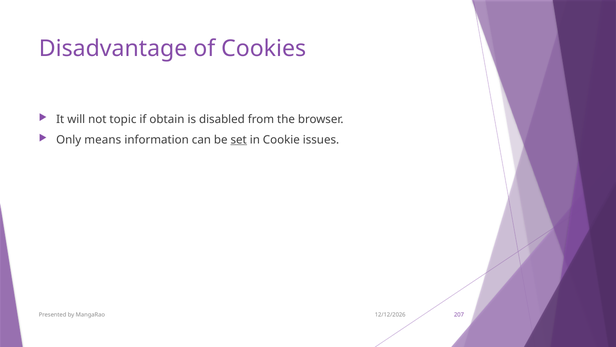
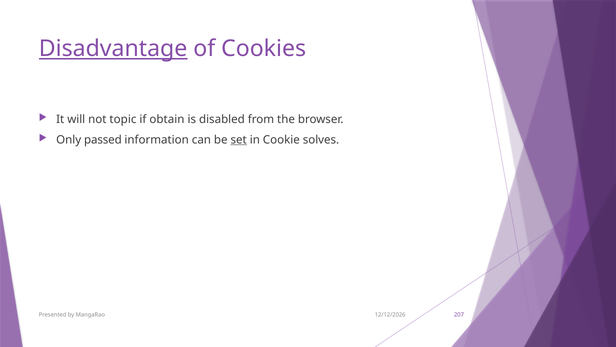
Disadvantage underline: none -> present (113, 49)
means: means -> passed (103, 139)
issues: issues -> solves (321, 139)
